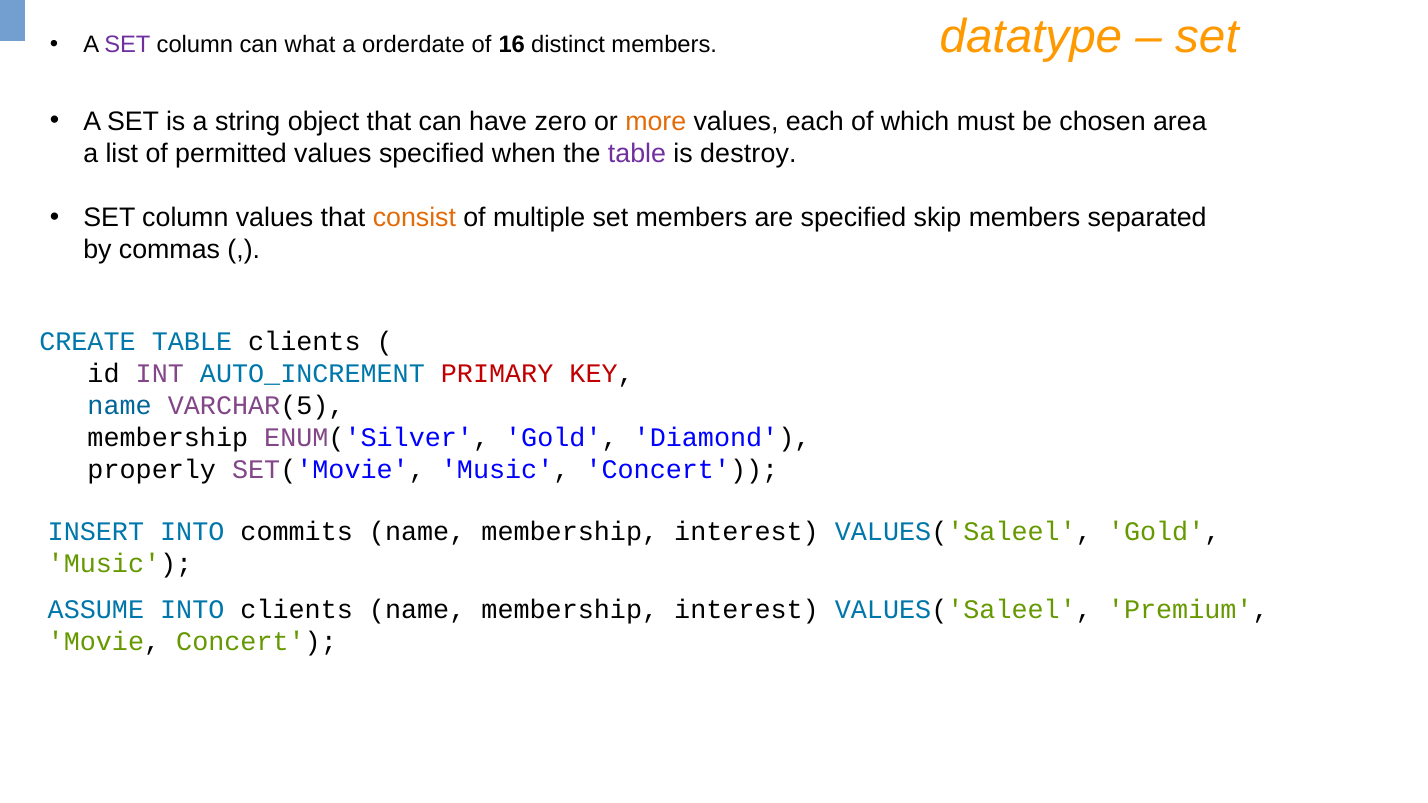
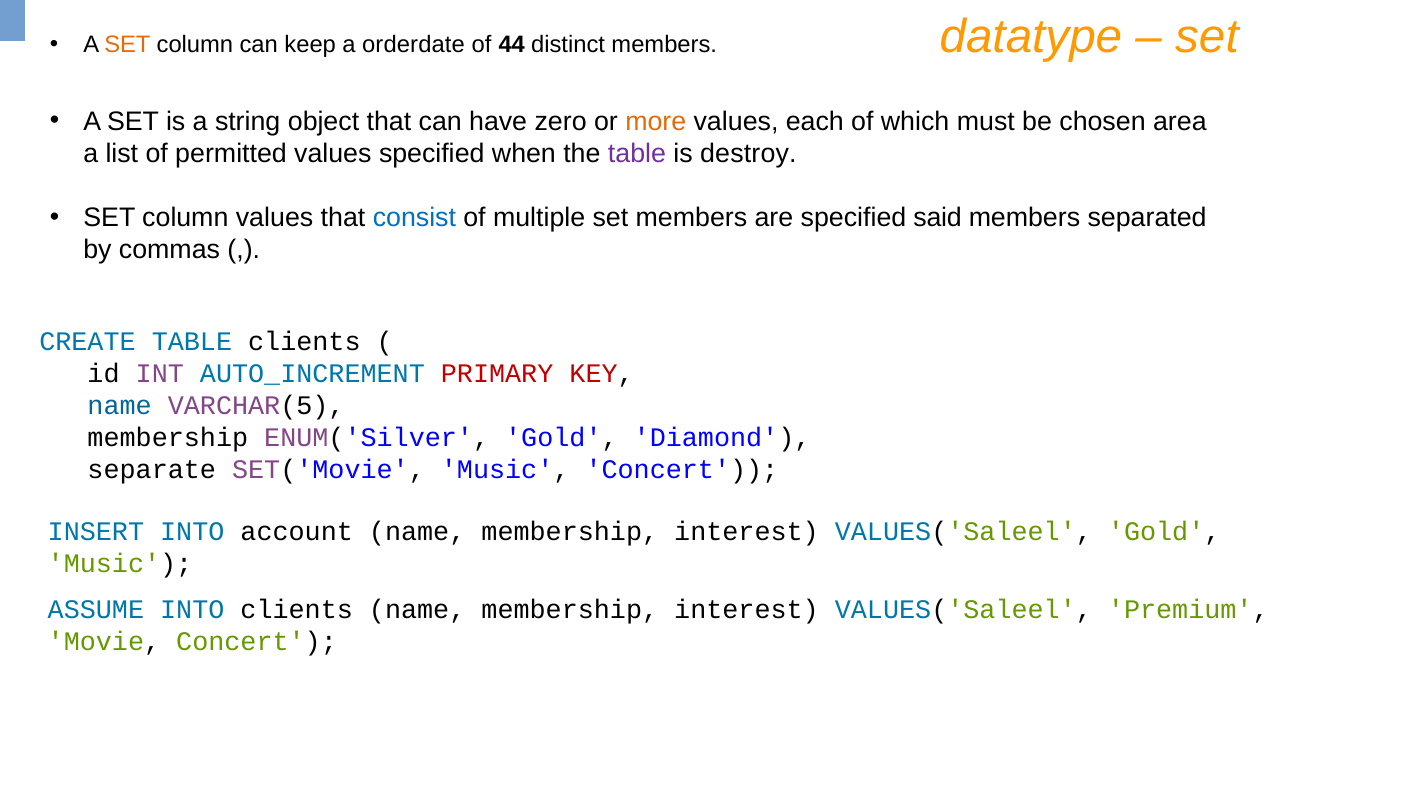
SET colour: purple -> orange (127, 45)
what: what -> keep (310, 45)
16: 16 -> 44 (512, 45)
consist colour: orange -> blue (414, 218)
skip: skip -> said (938, 218)
properly: properly -> separate (152, 470)
commits: commits -> account (297, 532)
